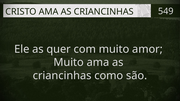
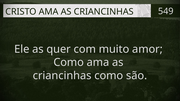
Muito: Muito -> Como (69, 63)
